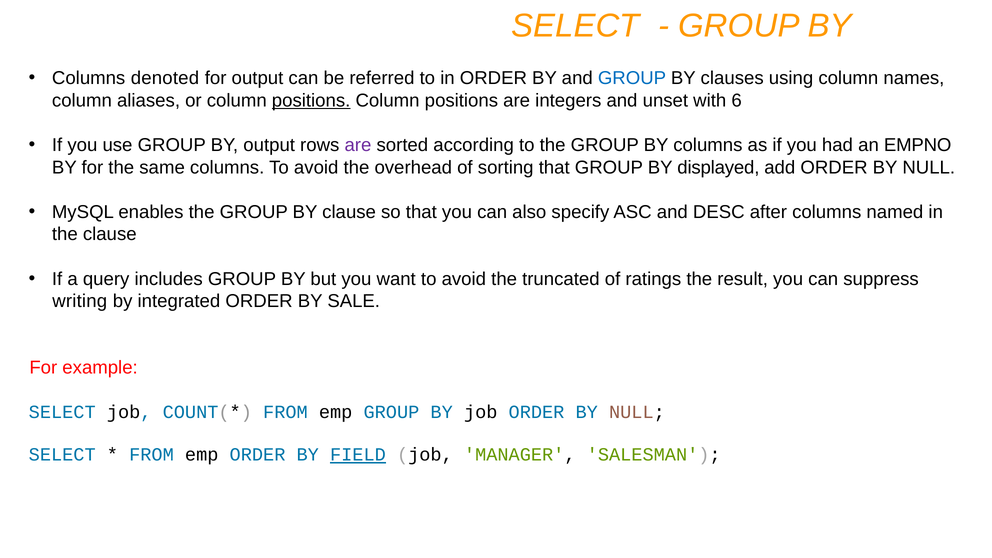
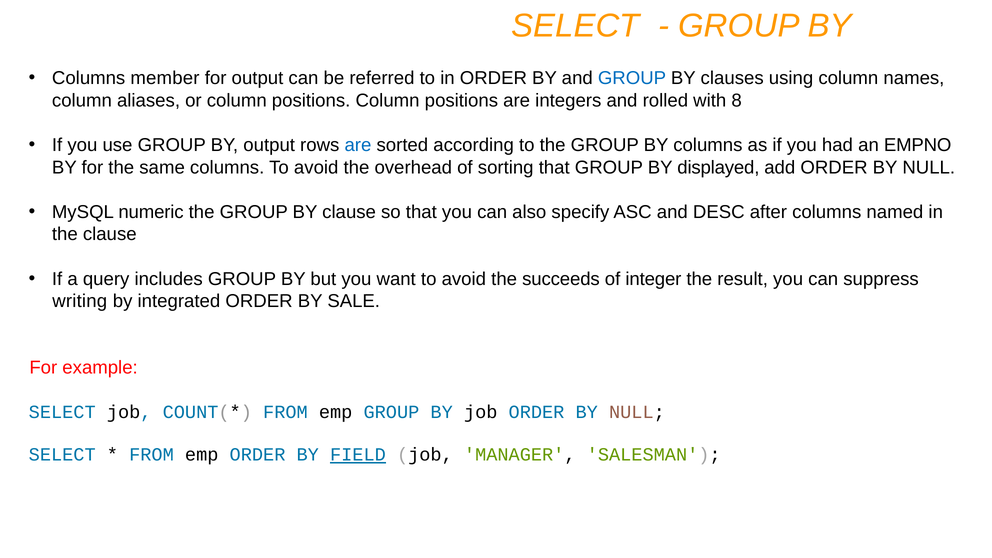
denoted: denoted -> member (165, 78)
positions underline: present -> none (311, 100)
unset: unset -> rolled (665, 100)
6: 6 -> 8 (737, 100)
are colour: purple -> blue (358, 145)
enables: enables -> numeric (151, 212)
truncated: truncated -> succeeds (561, 279)
ratings: ratings -> integer (653, 279)
